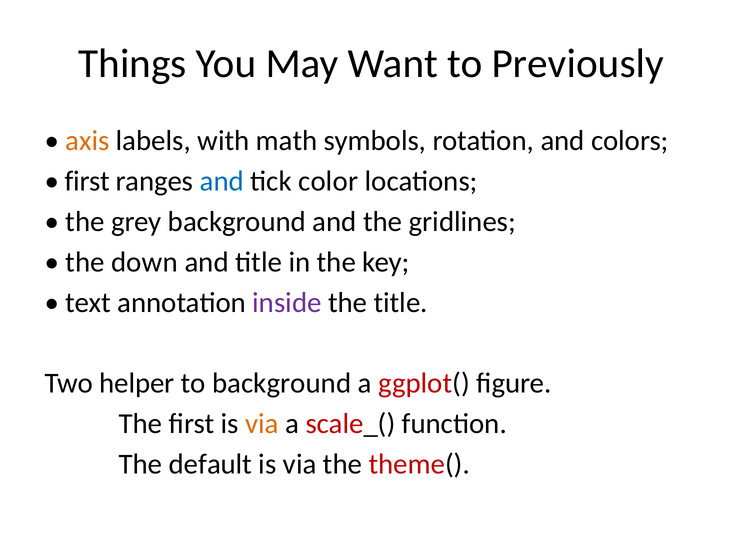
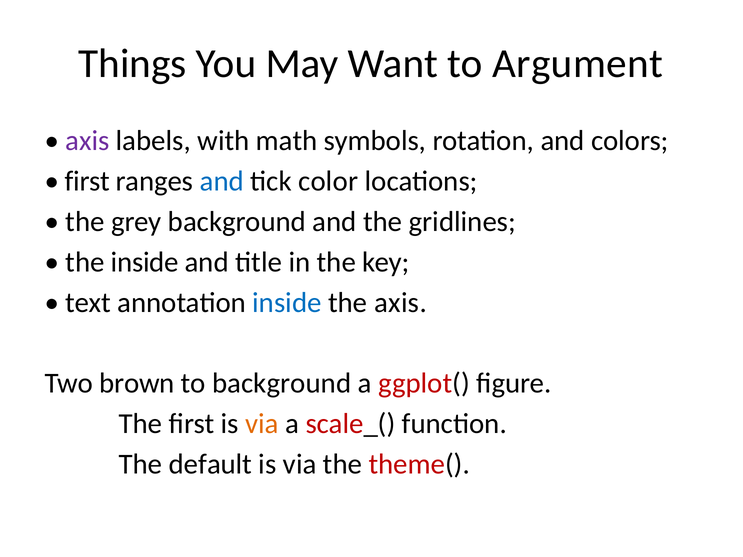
Previously: Previously -> Argument (578, 64)
axis colour: orange -> purple (87, 141)
the down: down -> inside (145, 262)
inside colour: purple -> blue (287, 303)
the title: title -> axis (401, 303)
helper: helper -> brown (137, 384)
